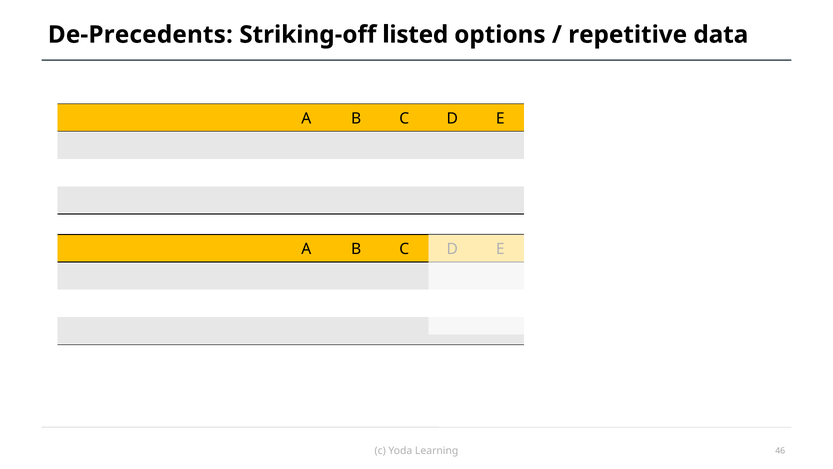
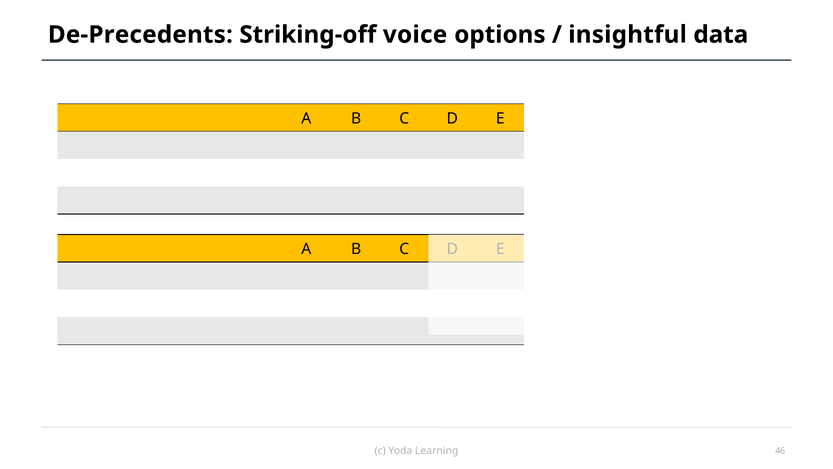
listed: listed -> voice (415, 35)
repetitive: repetitive -> insightful (628, 35)
